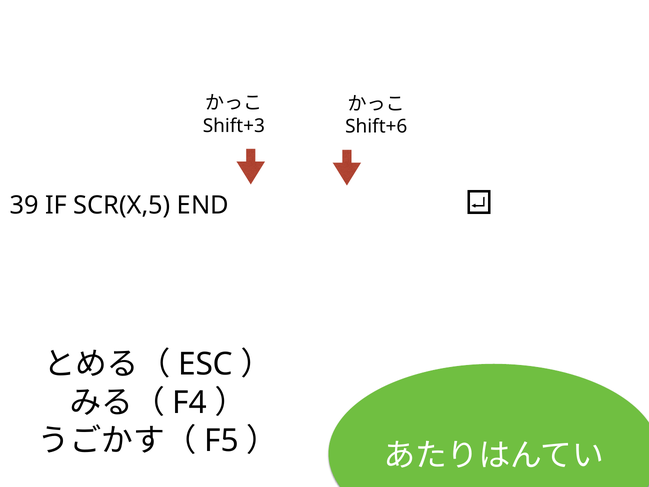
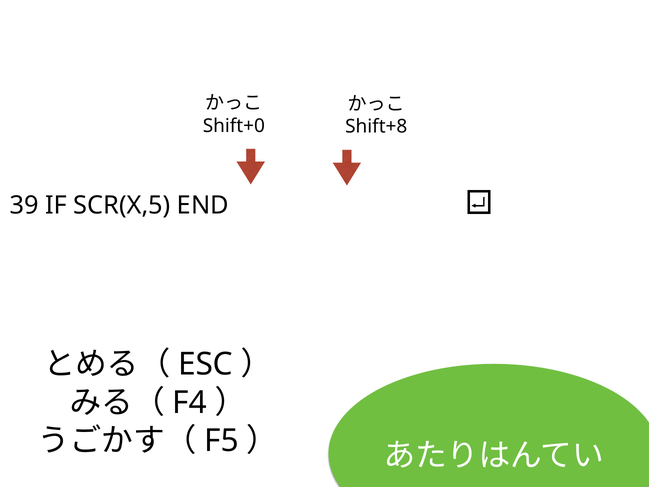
Shift+3: Shift+3 -> Shift+0 (234, 126)
Shift+6: Shift+6 -> Shift+8 (376, 127)
